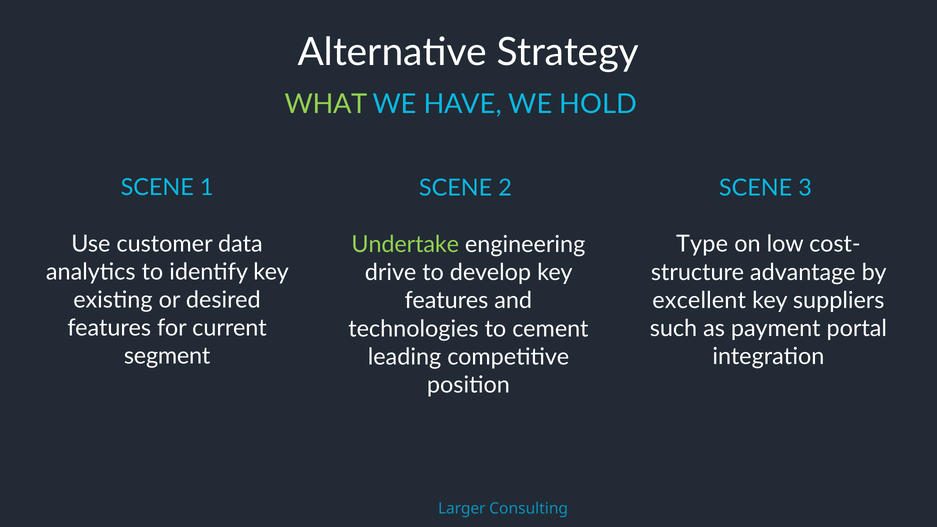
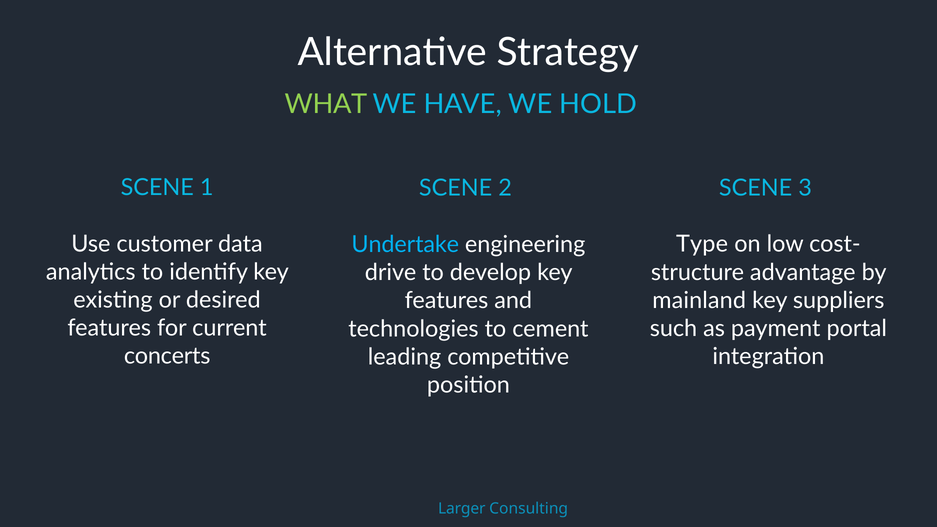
Undertake colour: light green -> light blue (405, 244)
excellent: excellent -> mainland (699, 300)
segment: segment -> concerts (167, 356)
